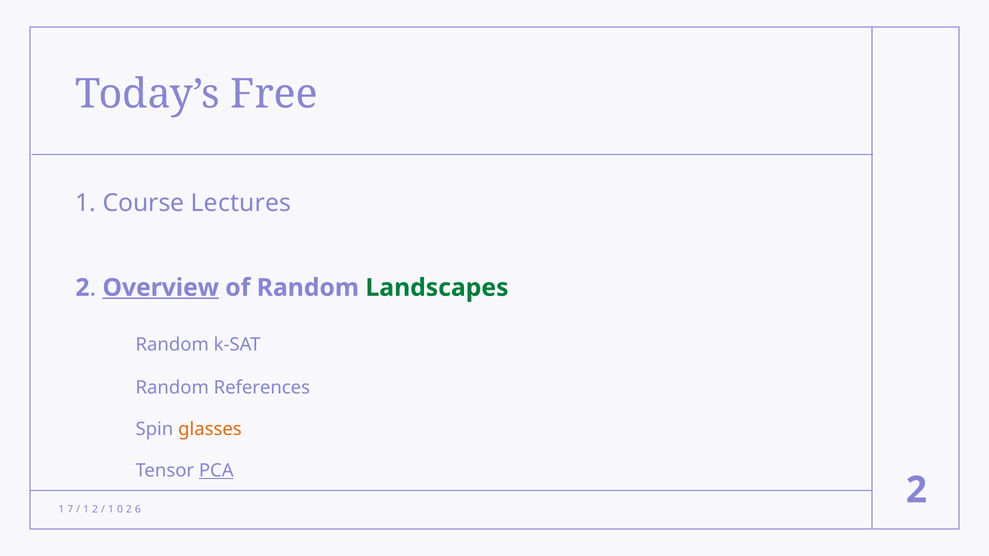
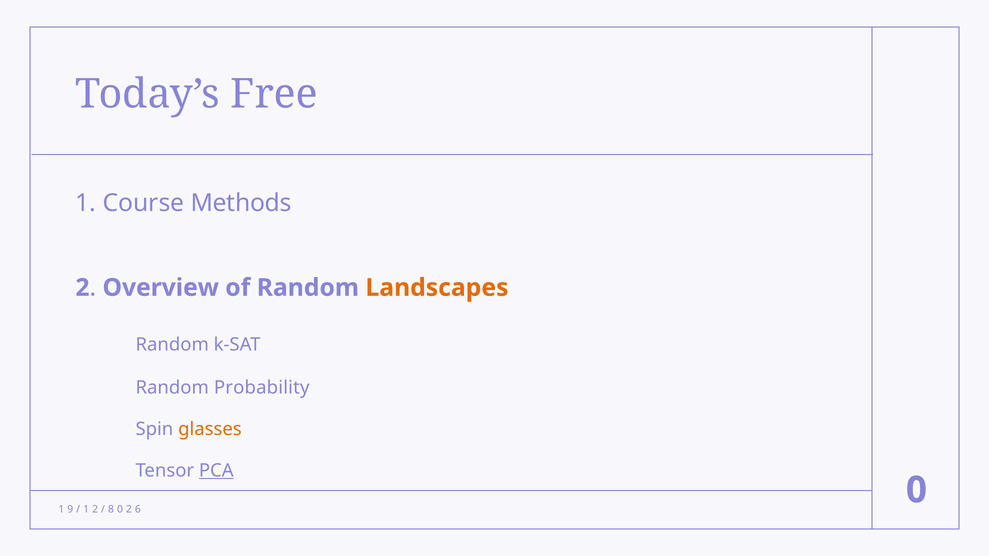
Lectures: Lectures -> Methods (241, 203)
Overview underline: present -> none (161, 288)
Landscapes colour: green -> orange (437, 288)
References: References -> Probability (262, 388)
7: 7 -> 9 (70, 510)
1: 1 -> 8 (111, 510)
2: 2 -> 0 (916, 490)
